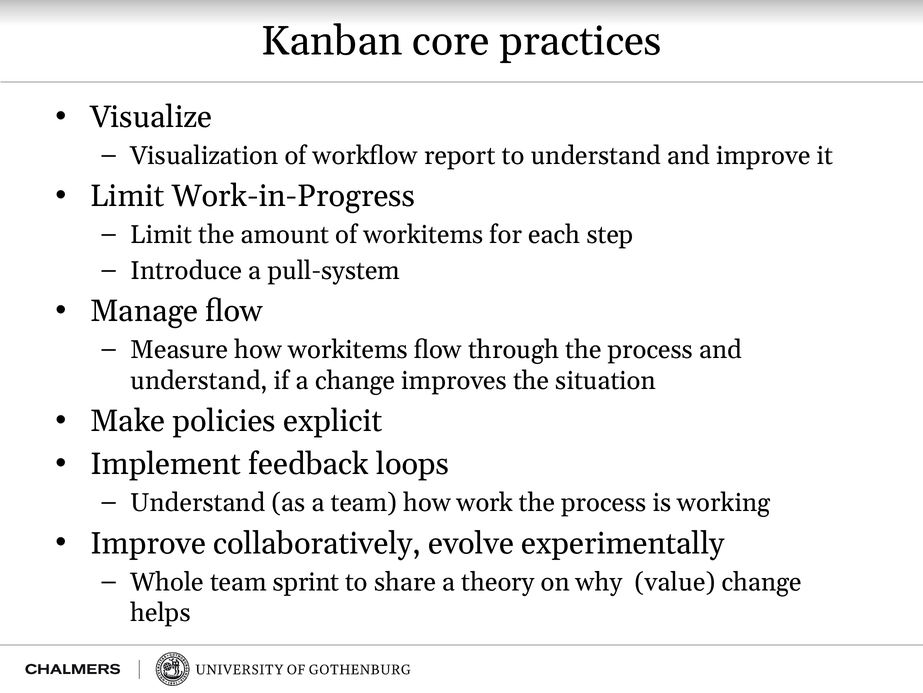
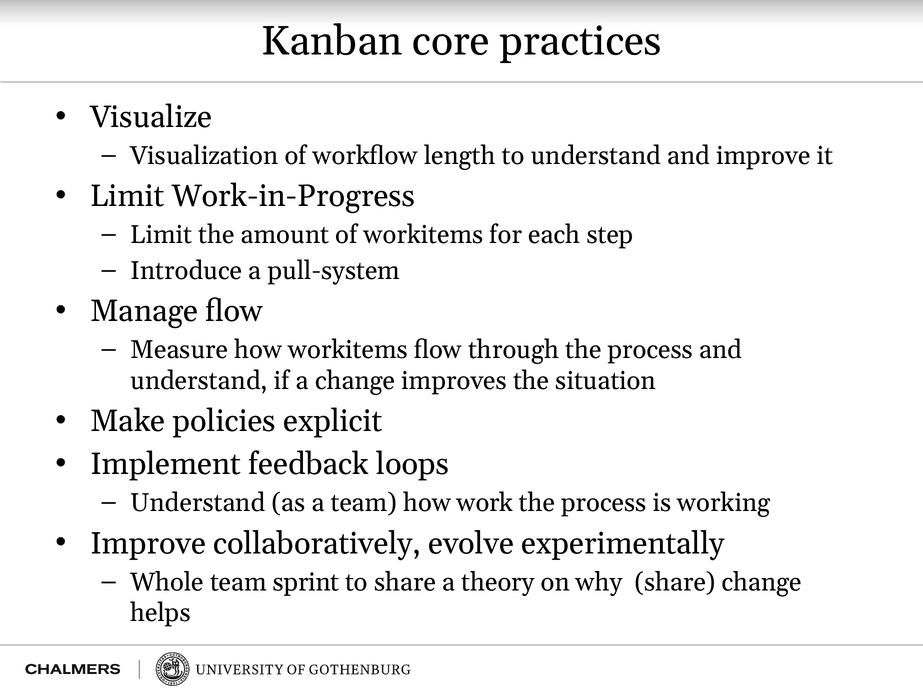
report: report -> length (460, 156)
why value: value -> share (675, 581)
